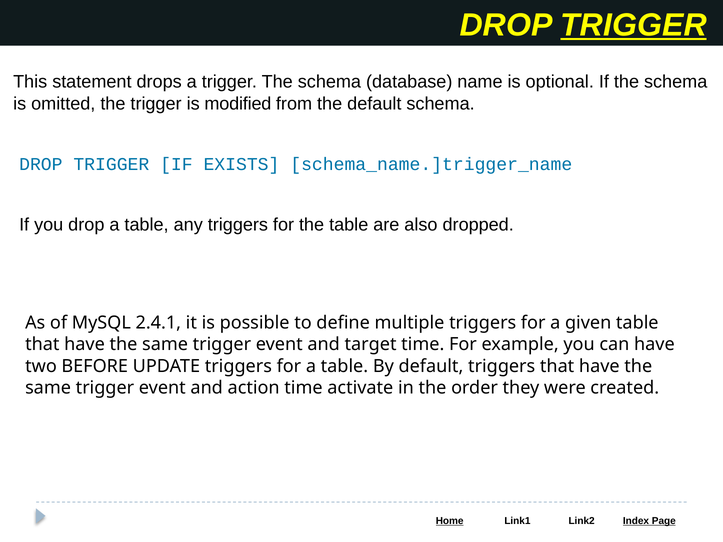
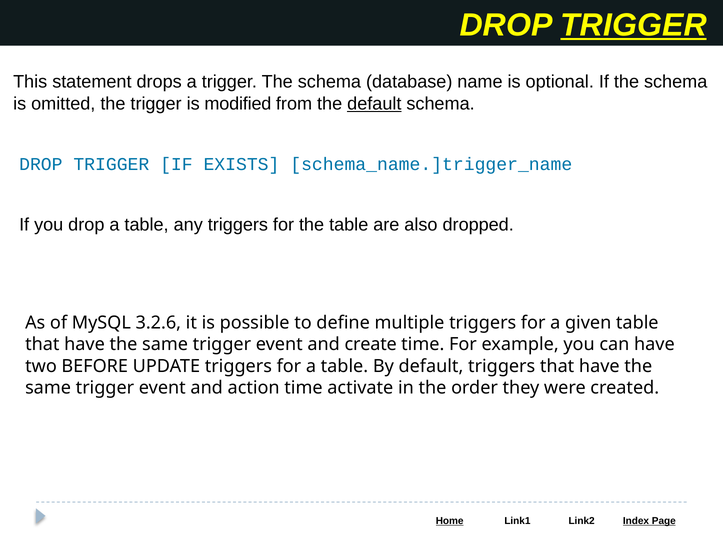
default underline: none -> present (374, 104)
2.4.1: 2.4.1 -> 3.2.6 (158, 323)
target: target -> create (371, 345)
